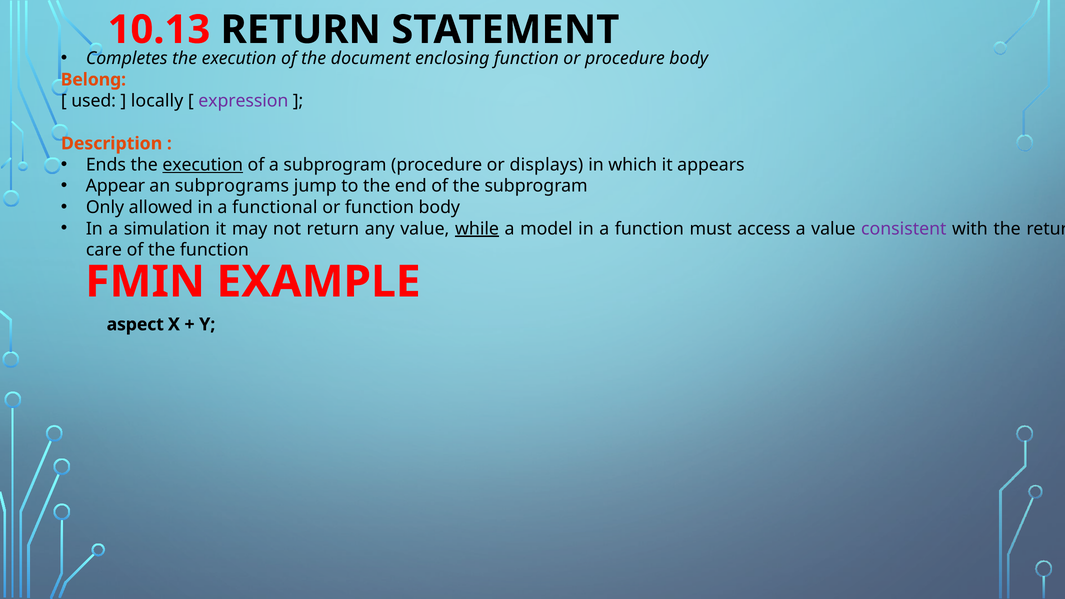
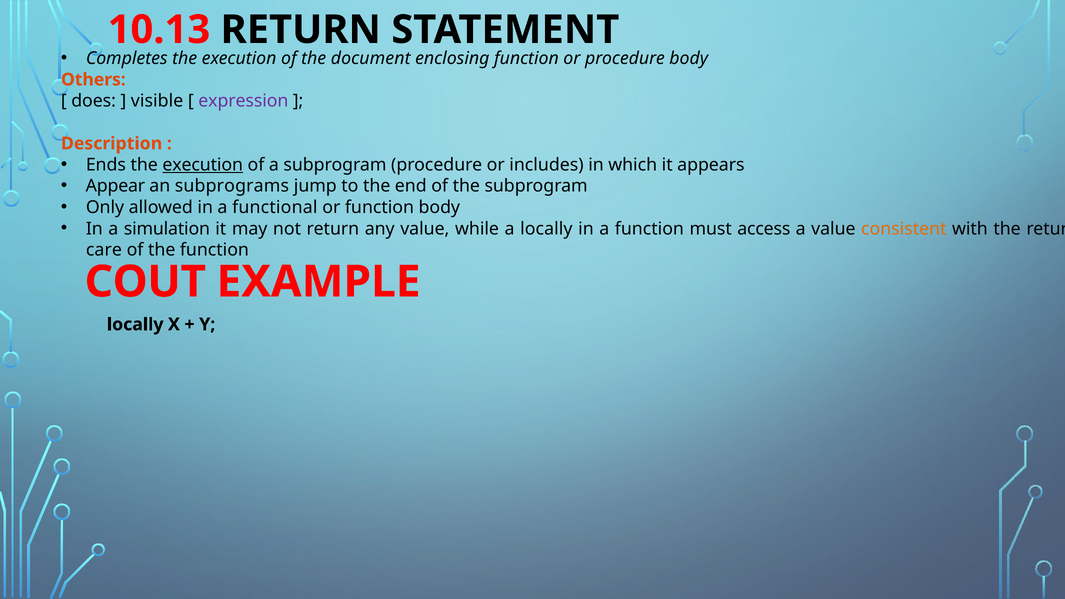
Belong: Belong -> Others (93, 80)
used: used -> does (94, 101)
locally: locally -> visible (157, 101)
displays: displays -> includes (546, 165)
while underline: present -> none (477, 229)
a model: model -> locally (546, 229)
consistent colour: purple -> orange (904, 229)
FMIN: FMIN -> COUT (145, 282)
aspect: aspect -> locally (135, 324)
